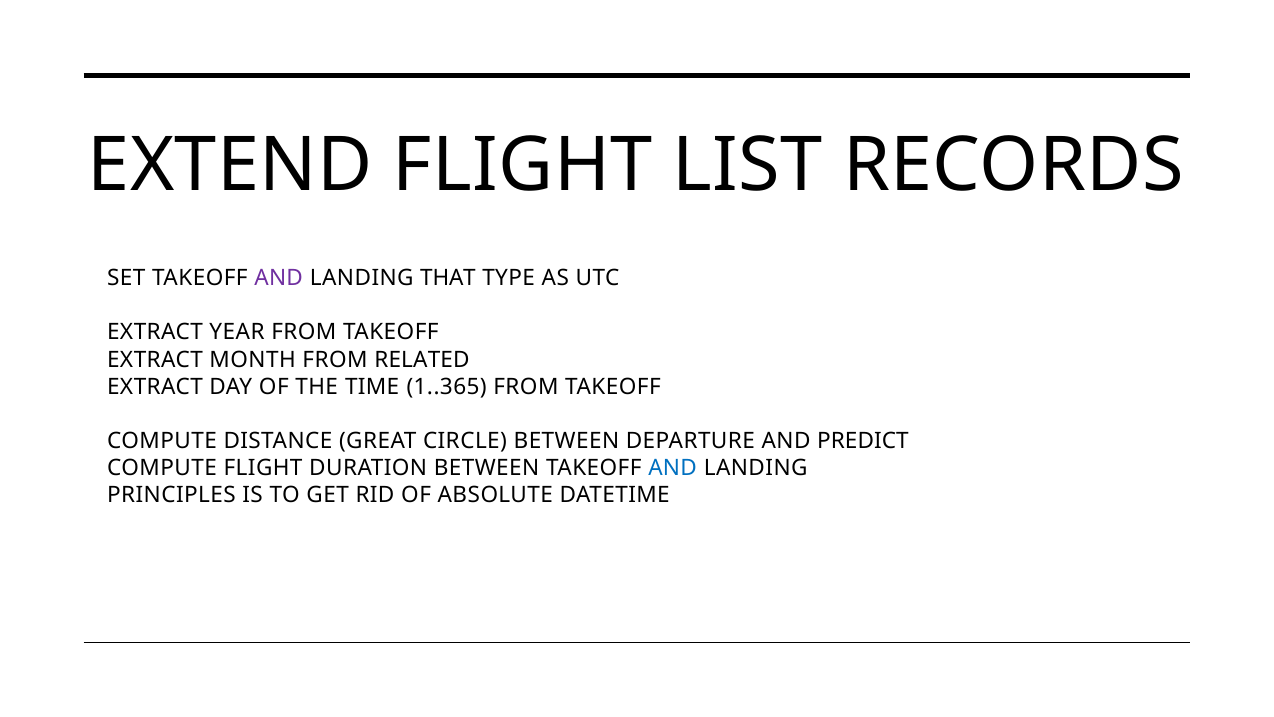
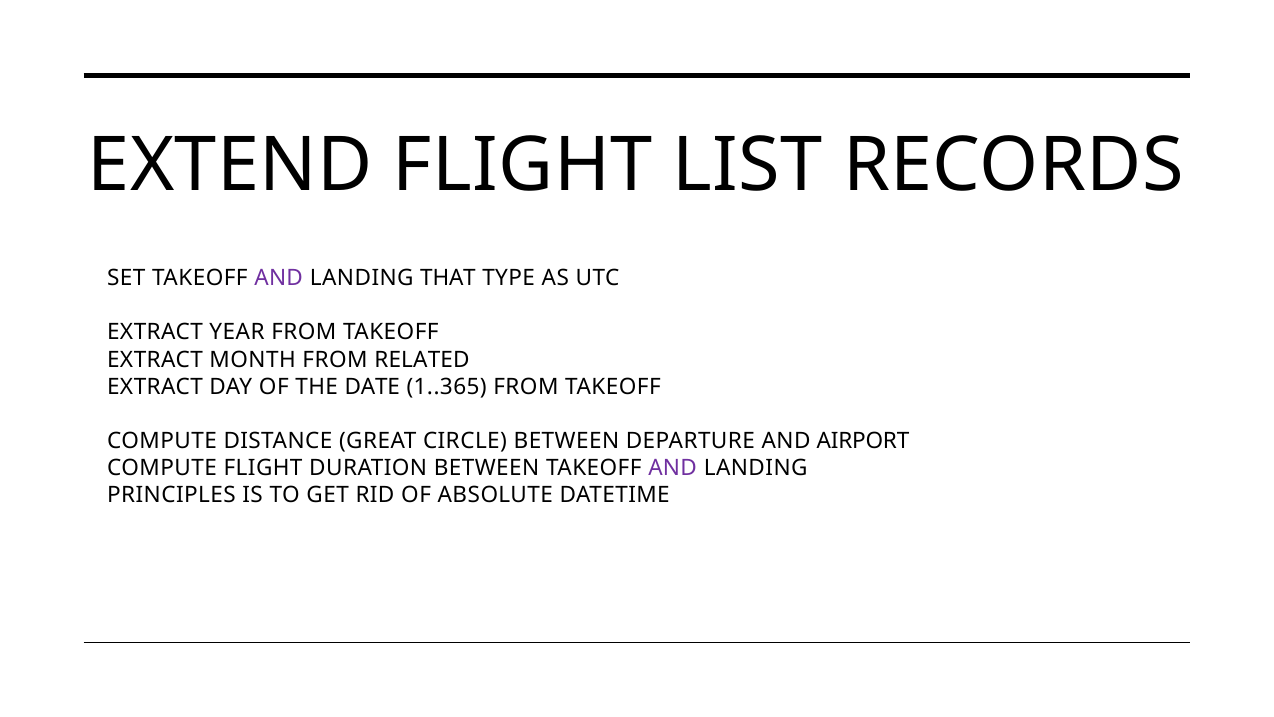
TIME: TIME -> DATE (372, 386)
PREDICT: PREDICT -> AIRPORT (863, 441)
AND colour: blue -> purple (673, 468)
